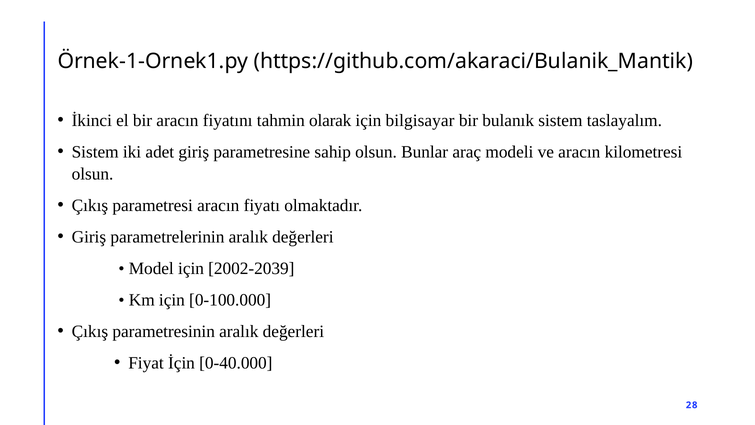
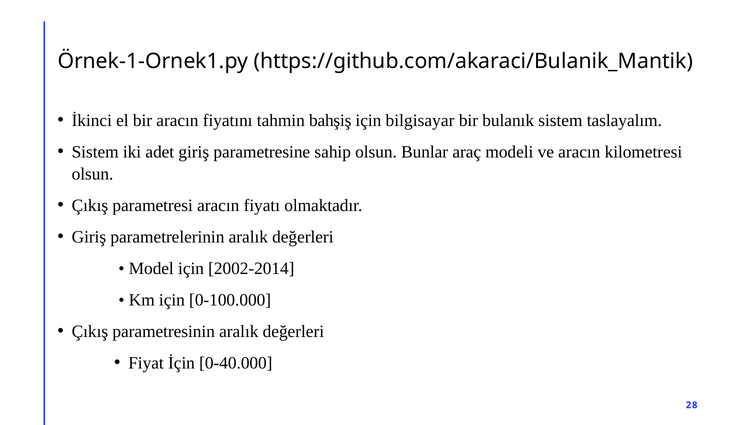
olarak: olarak -> bahşiş (330, 121)
2002-2039: 2002-2039 -> 2002-2014 (251, 268)
